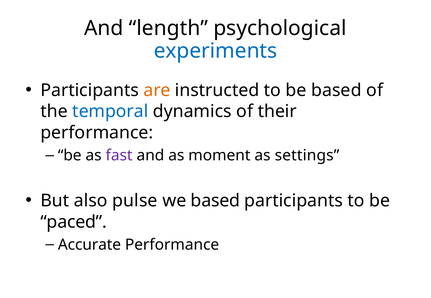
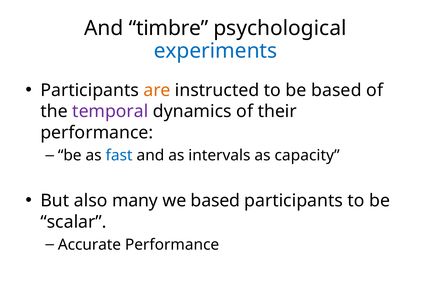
length: length -> timbre (169, 28)
temporal colour: blue -> purple (110, 112)
fast colour: purple -> blue (119, 156)
moment: moment -> intervals (219, 156)
settings: settings -> capacity (307, 156)
pulse: pulse -> many (135, 201)
paced: paced -> scalar (74, 222)
